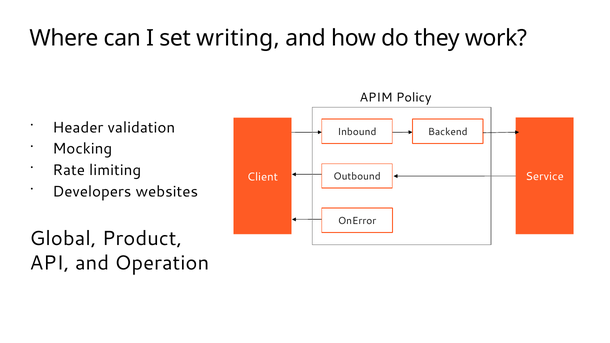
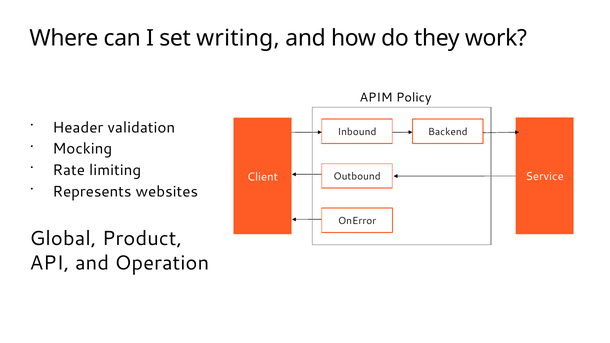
Developers: Developers -> Represents (92, 192)
